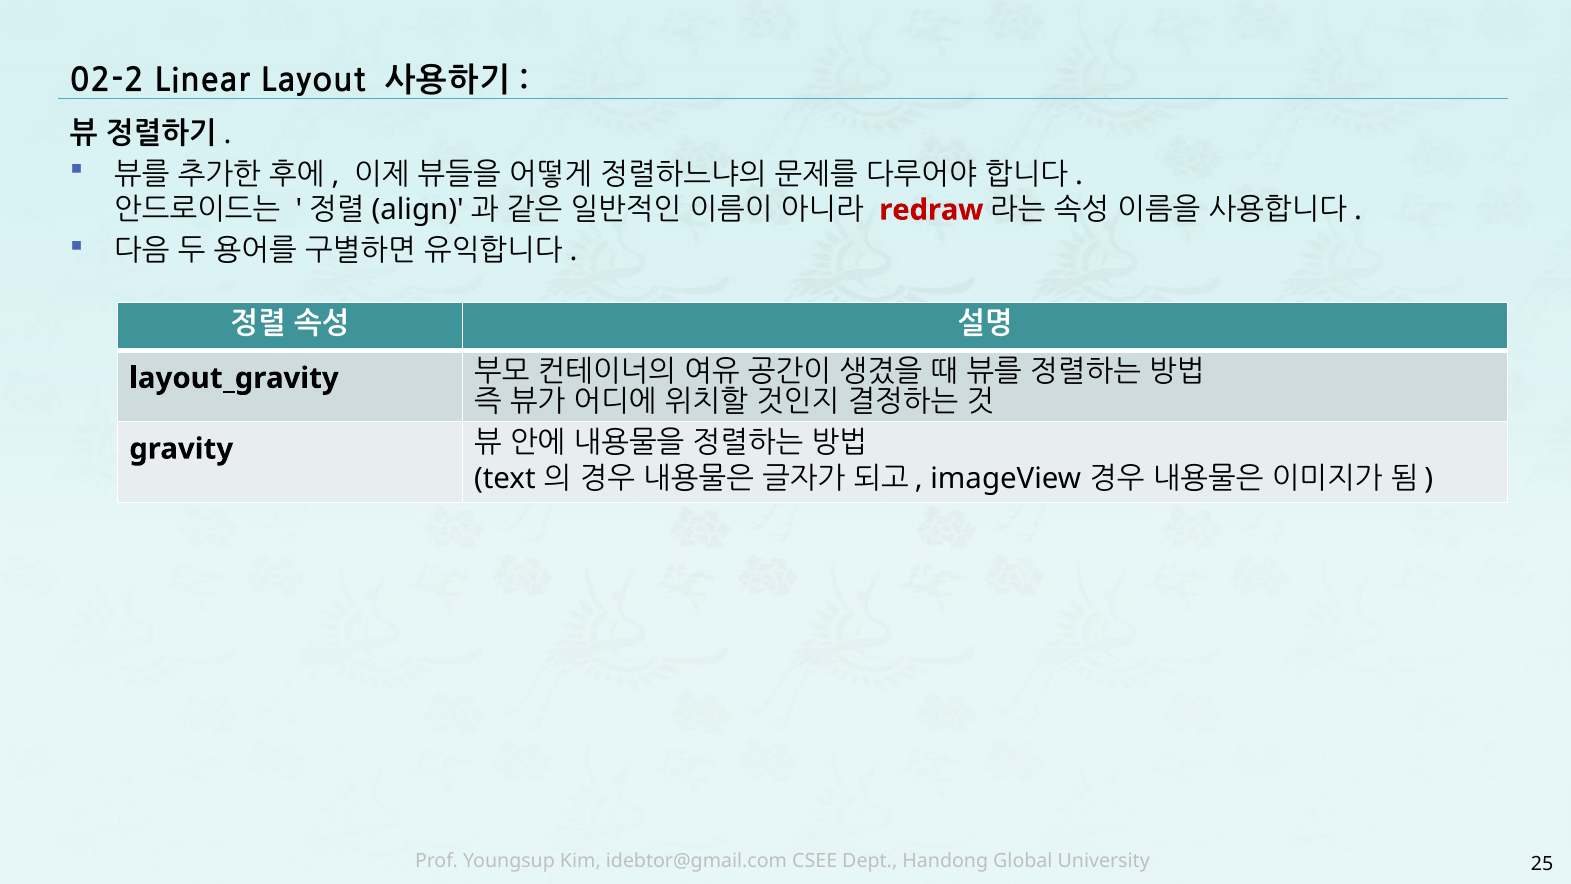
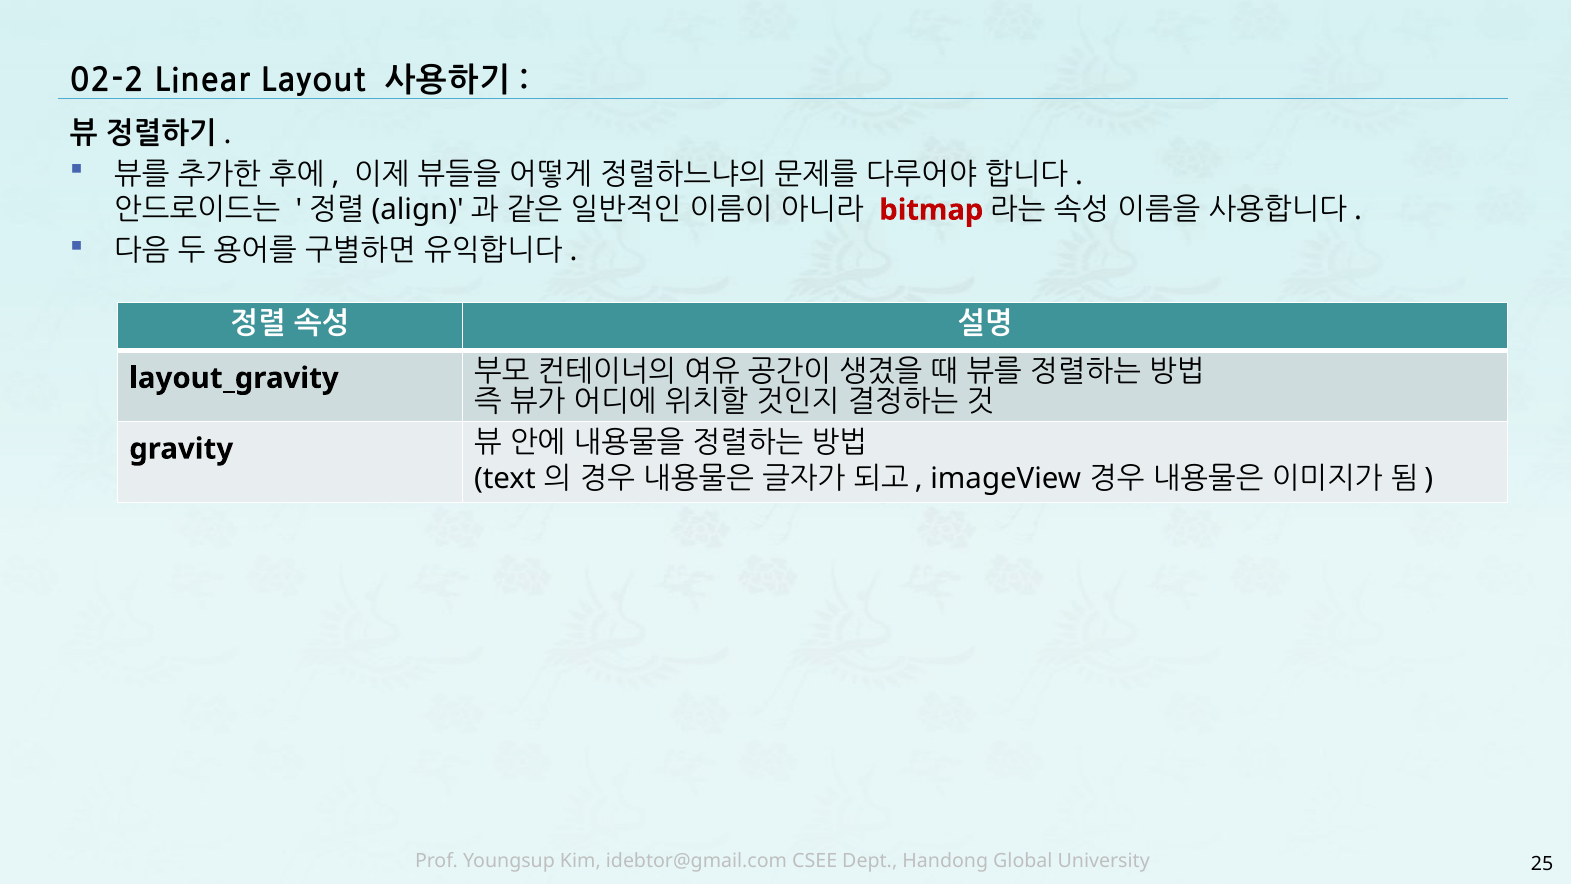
redraw: redraw -> bitmap (931, 210)
